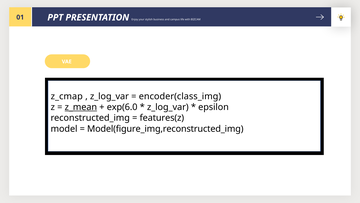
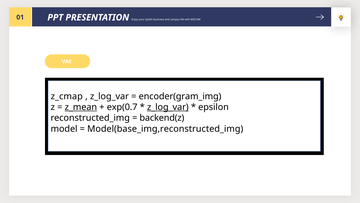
encoder(class_img: encoder(class_img -> encoder(gram_img (180, 96)
exp(6.0: exp(6.0 -> exp(0.7 (122, 107)
z_log_var underline: none -> present (168, 107)
features(z: features(z -> backend(z (162, 118)
Model(figure_img,reconstructed_img: Model(figure_img,reconstructed_img -> Model(base_img,reconstructed_img (165, 129)
